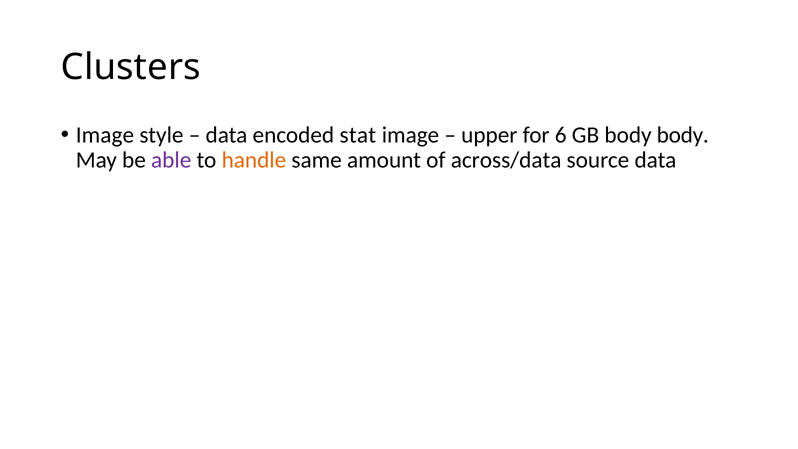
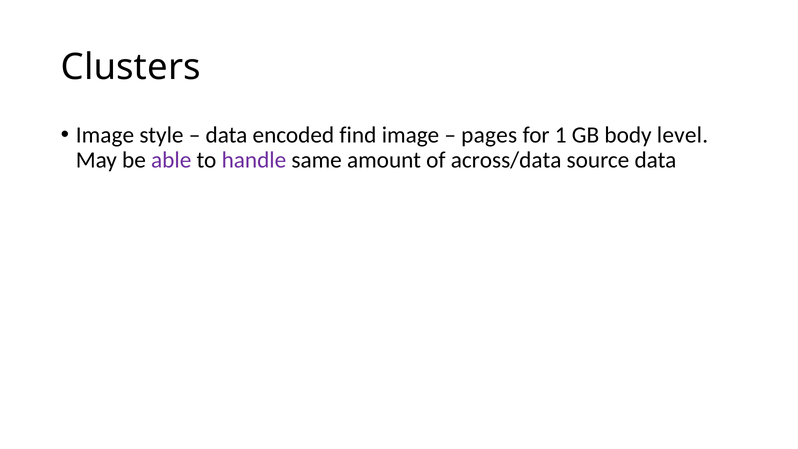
stat: stat -> find (358, 135)
upper: upper -> pages (489, 135)
6: 6 -> 1 (561, 135)
body body: body -> level (683, 135)
handle colour: orange -> purple (254, 160)
